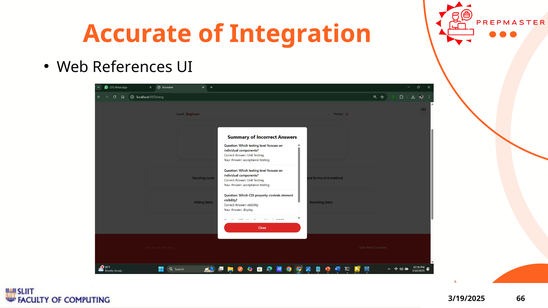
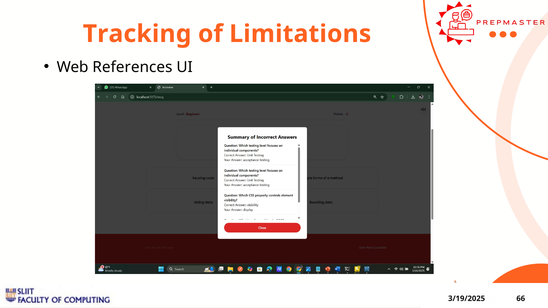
Accurate: Accurate -> Tracking (137, 34)
Integration: Integration -> Limitations (300, 34)
